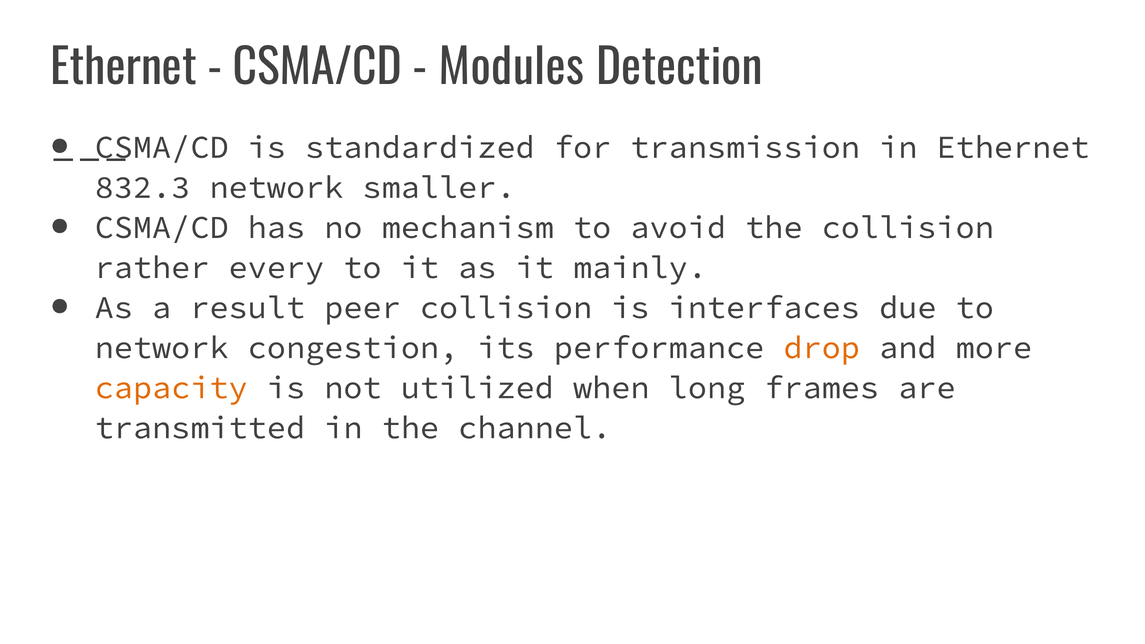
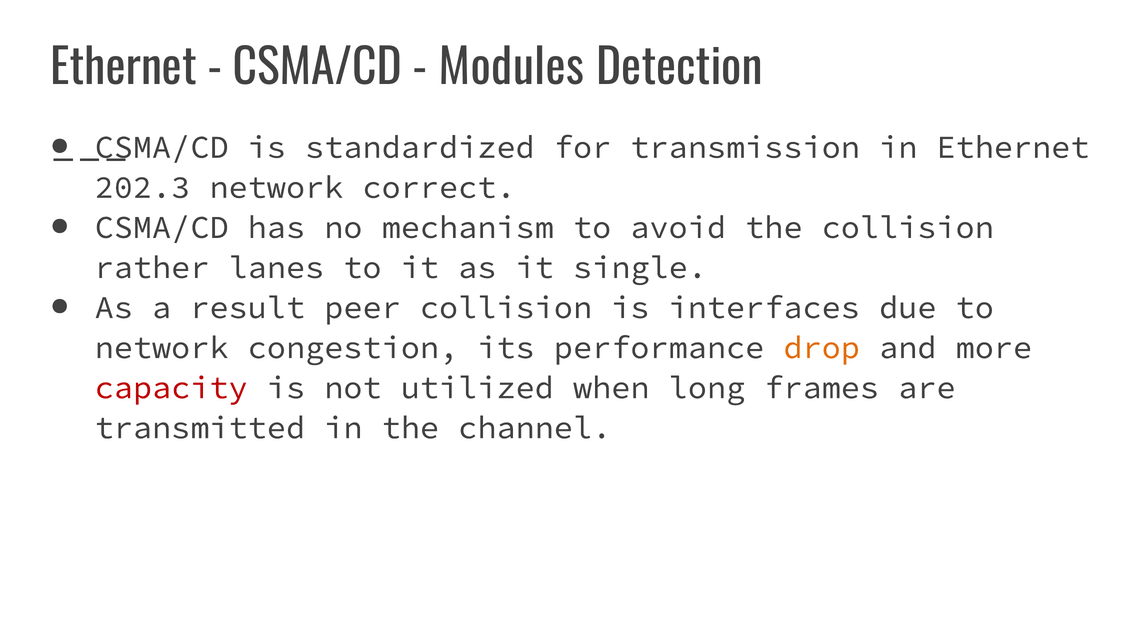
832.3: 832.3 -> 202.3 (142, 187)
smaller: smaller -> correct (439, 187)
every: every -> lanes (276, 267)
mainly: mainly -> single (640, 267)
capacity colour: orange -> red (171, 388)
